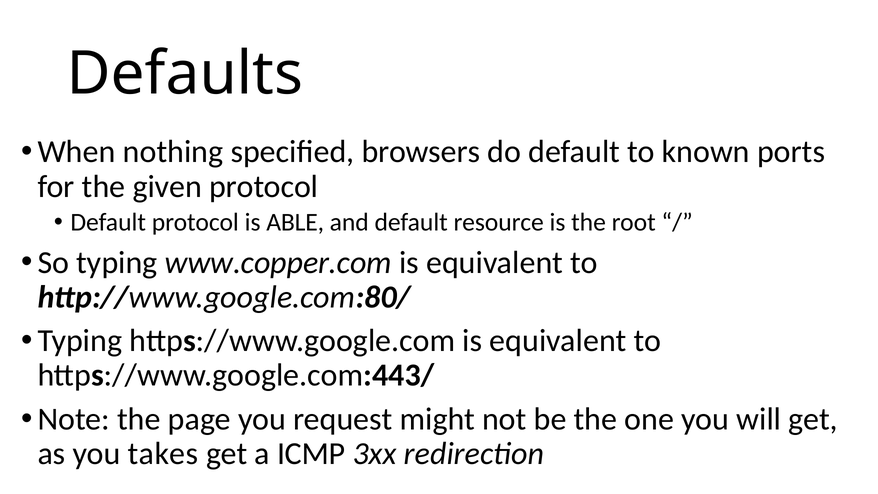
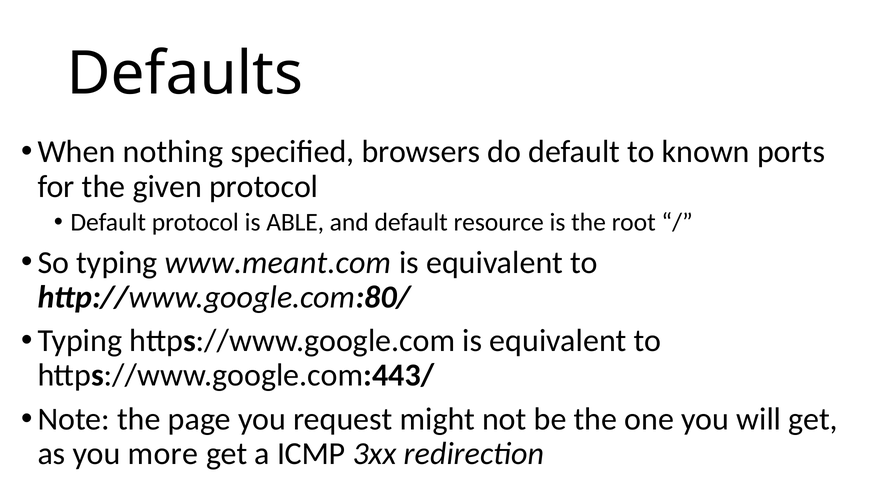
www.copper.com: www.copper.com -> www.meant.com (278, 262)
takes: takes -> more (163, 454)
